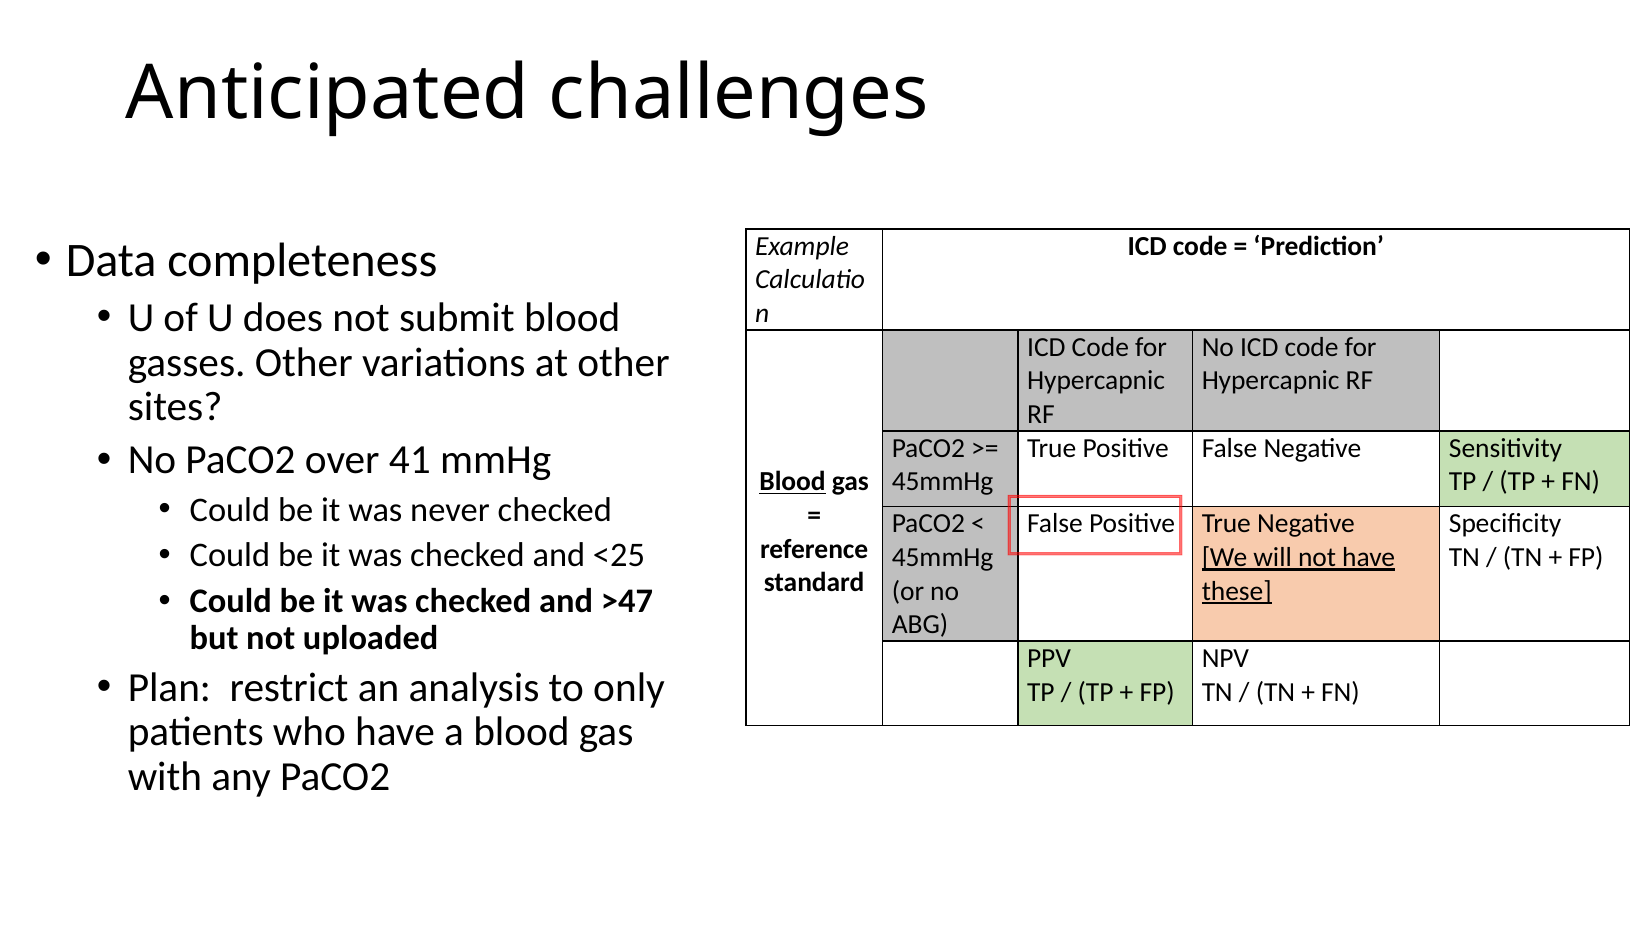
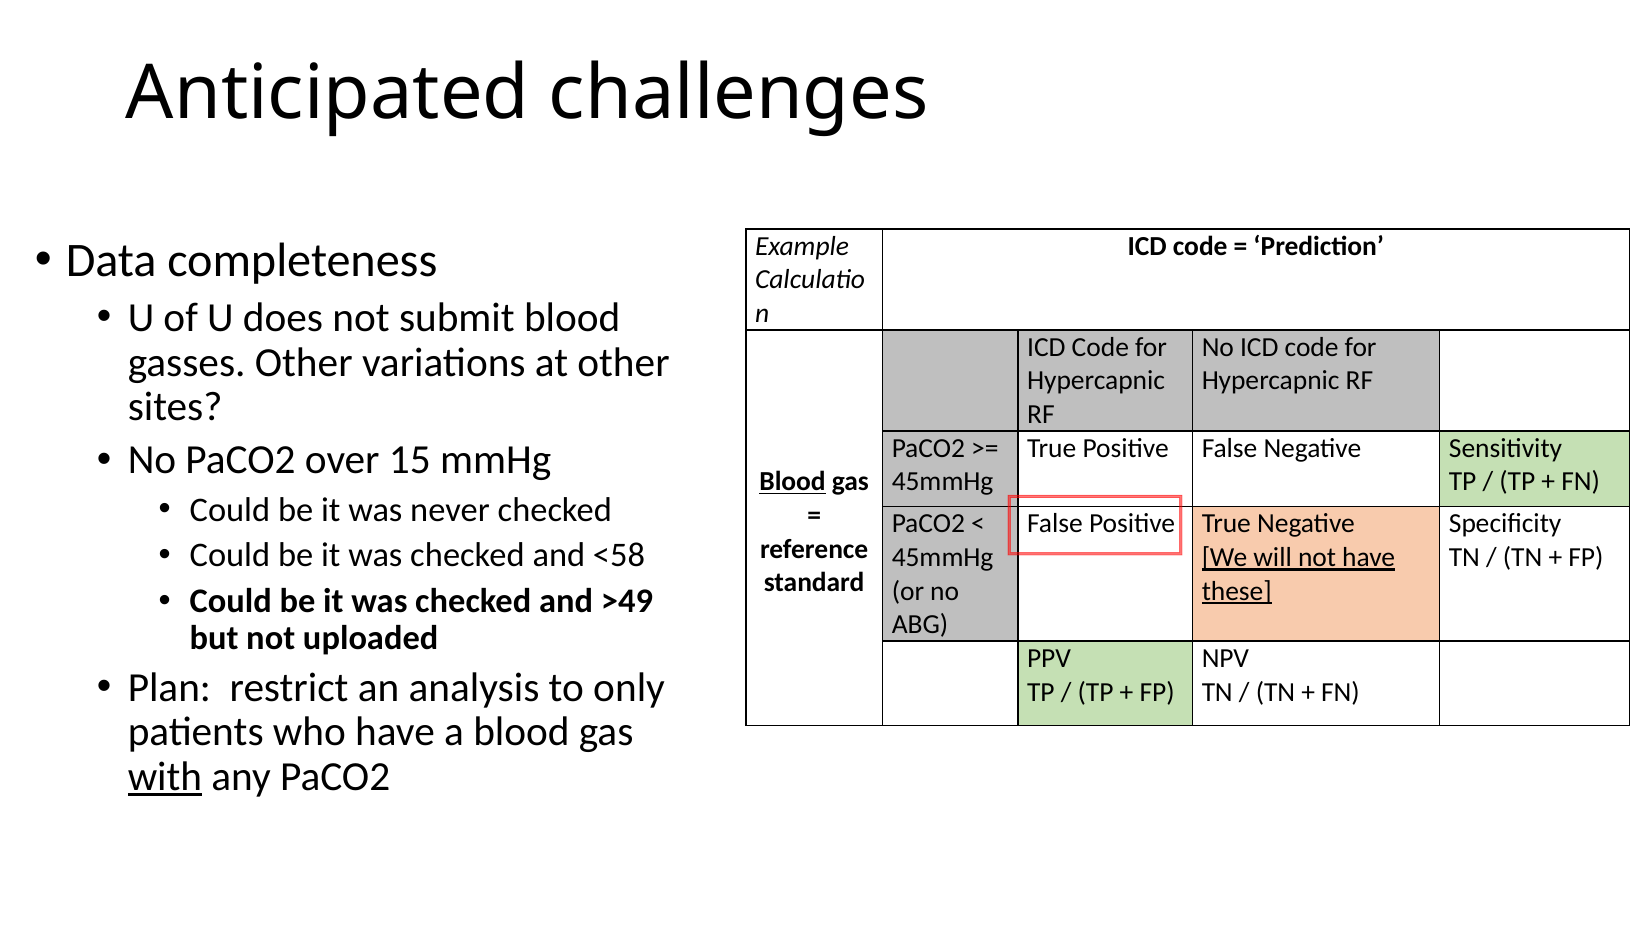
41: 41 -> 15 (410, 460)
<25: <25 -> <58 (619, 556)
>47: >47 -> >49 (627, 601)
with underline: none -> present (165, 777)
